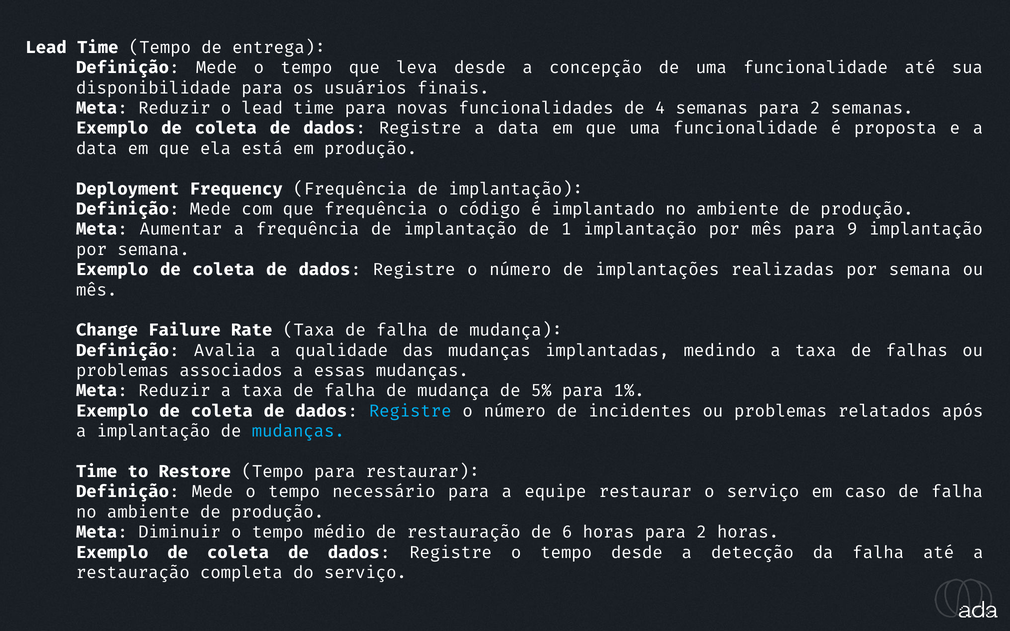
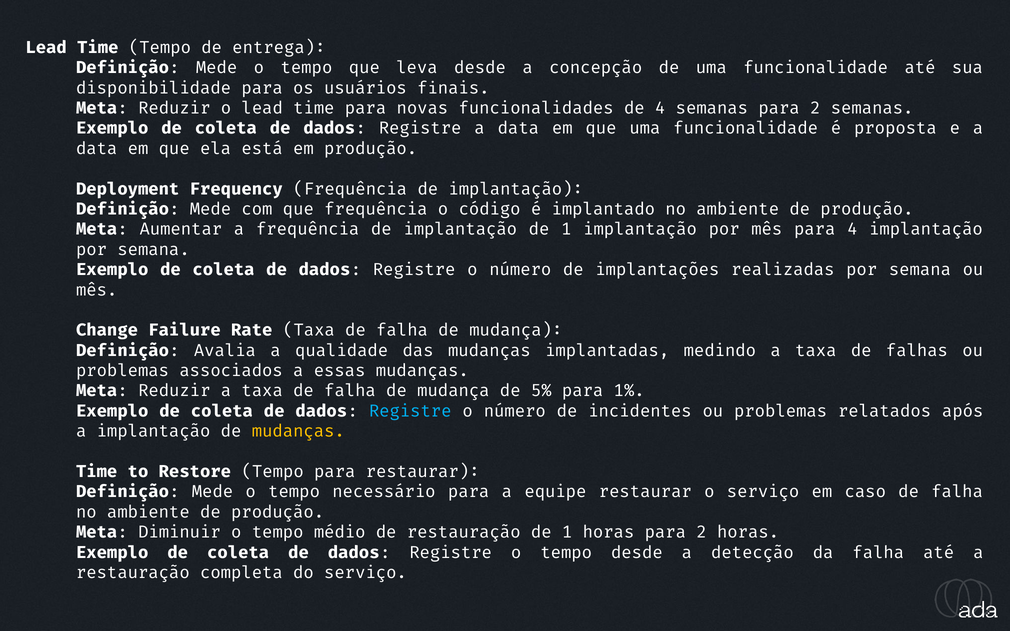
para 9: 9 -> 4 (852, 229)
mudanças colour: light blue -> yellow (298, 431)
restauração de 6: 6 -> 1 (567, 532)
